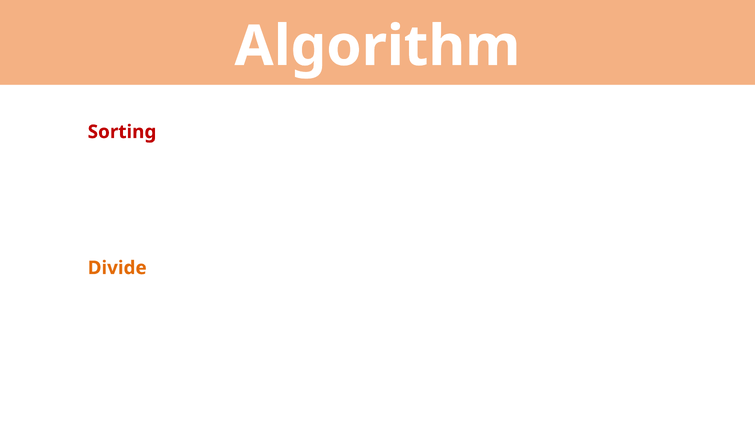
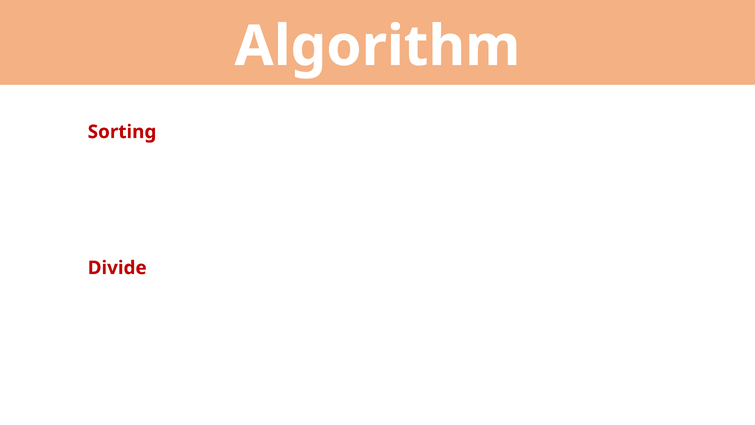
Divide colour: orange -> red (117, 268)
